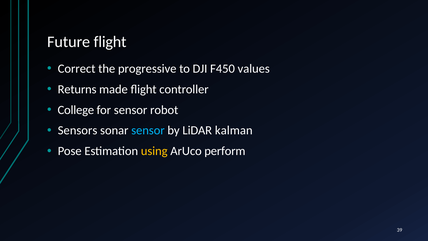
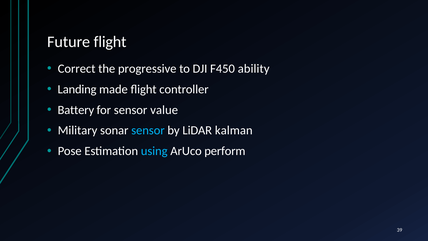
values: values -> ability (254, 69)
Returns: Returns -> Landing (77, 89)
College: College -> Battery (76, 110)
robot: robot -> value (164, 110)
Sensors: Sensors -> Military (78, 130)
using colour: yellow -> light blue (154, 151)
